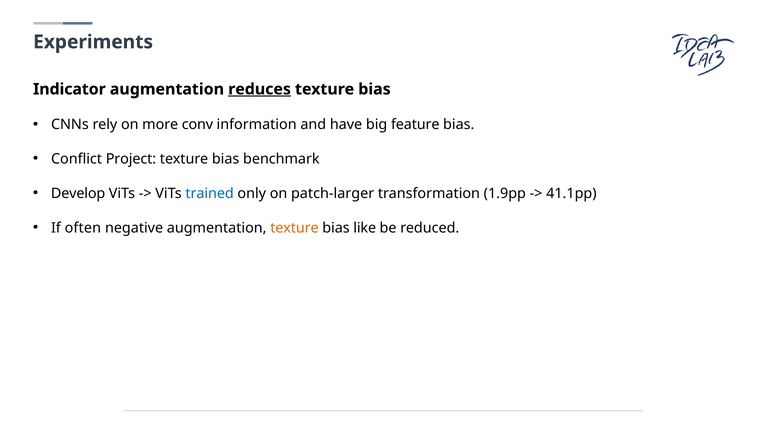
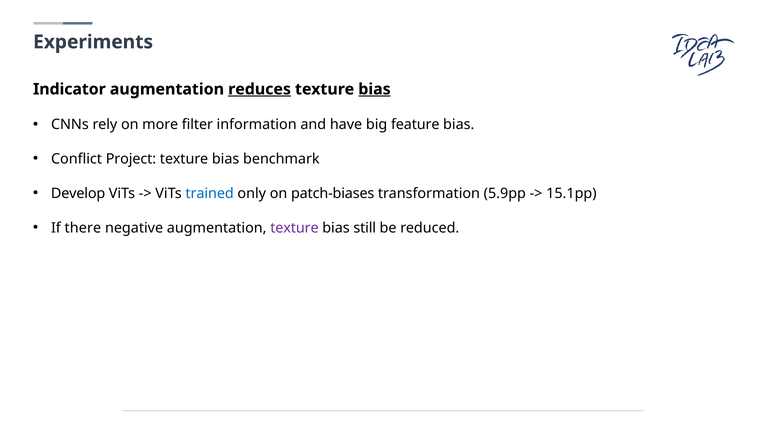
bias underline: none -> present (374, 89)
conv: conv -> filter (197, 124)
patch-larger: patch-larger -> patch-biases (333, 193)
1.9pp: 1.9pp -> 5.9pp (505, 193)
41.1pp: 41.1pp -> 15.1pp (571, 193)
often: often -> there (83, 228)
texture colour: orange -> purple (294, 228)
like: like -> still (365, 228)
